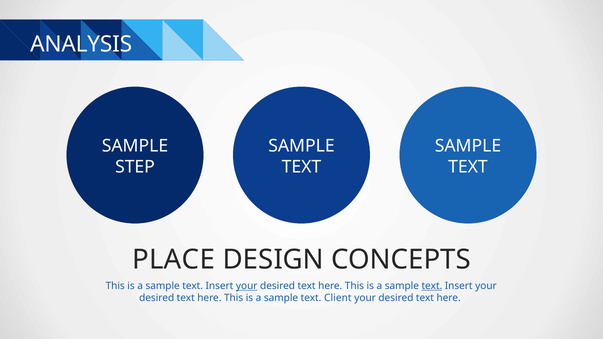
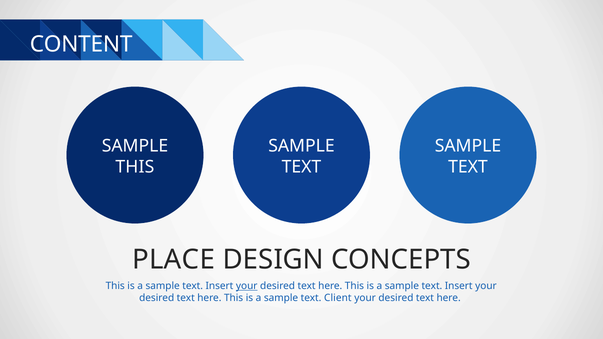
ANALYSIS: ANALYSIS -> CONTENT (81, 44)
STEP: STEP -> THIS (135, 167)
text underline: present -> none (432, 286)
